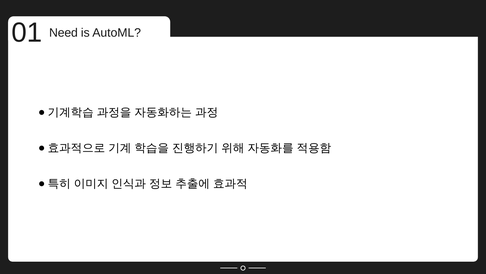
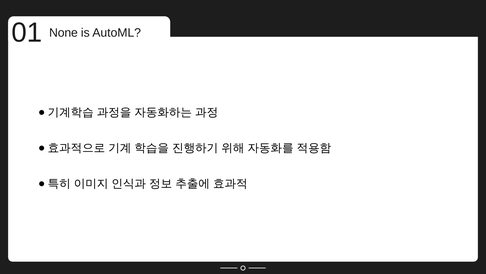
Need: Need -> None (63, 33)
